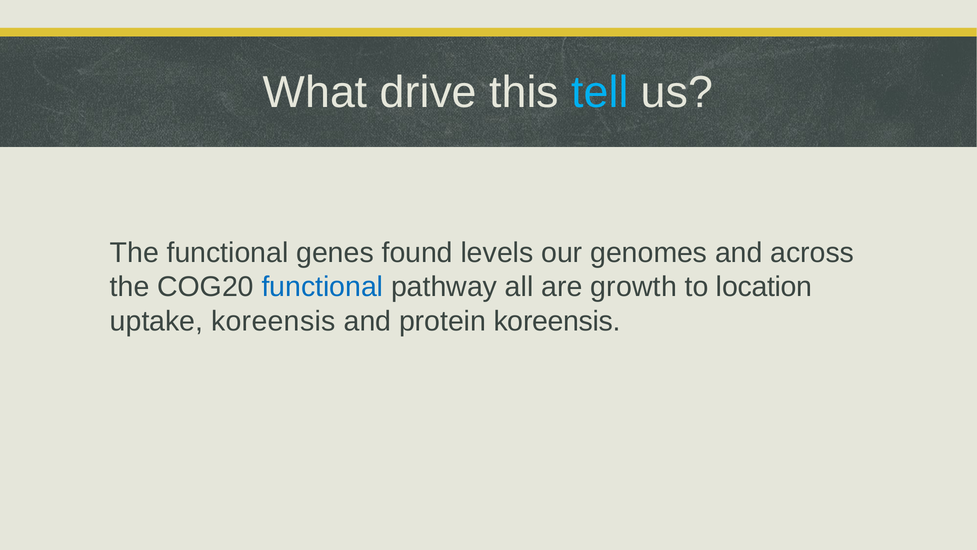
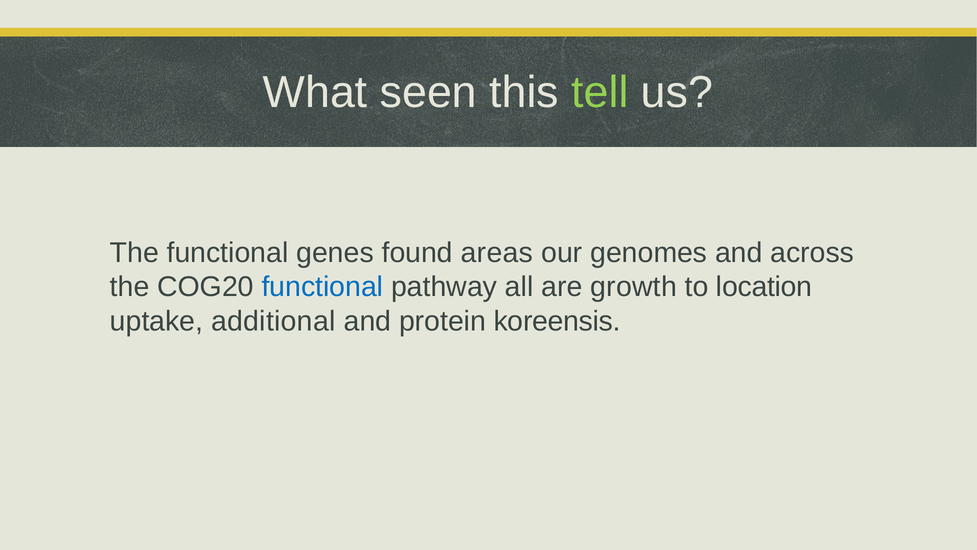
drive: drive -> seen (428, 92)
tell colour: light blue -> light green (600, 92)
levels: levels -> areas (497, 253)
uptake koreensis: koreensis -> additional (273, 321)
